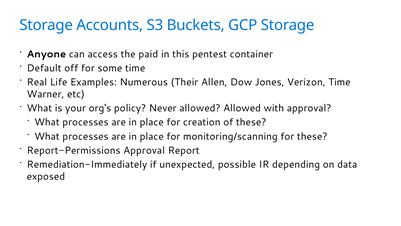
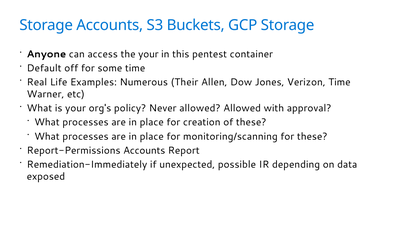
the paid: paid -> your (148, 54)
Report-Permissions Approval: Approval -> Accounts (144, 150)
